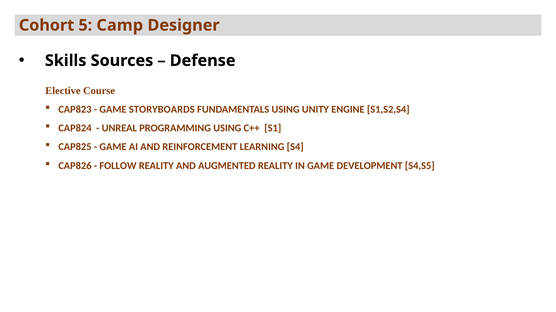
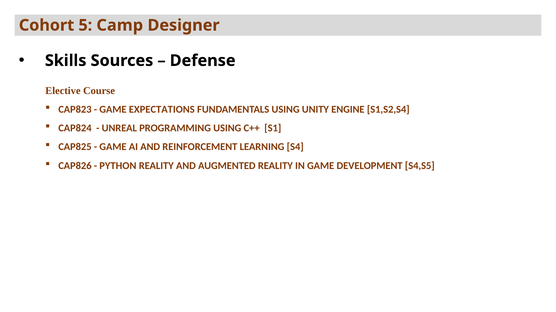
STORYBOARDS: STORYBOARDS -> EXPECTATIONS (162, 110)
FOLLOW: FOLLOW -> PYTHON (118, 166)
